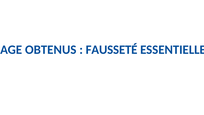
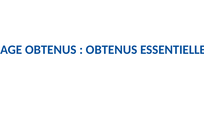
FAUSSETÉ: FAUSSETÉ -> OBTENUS (112, 50)
